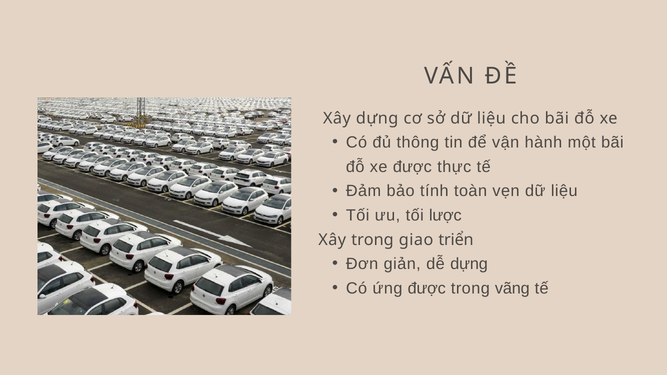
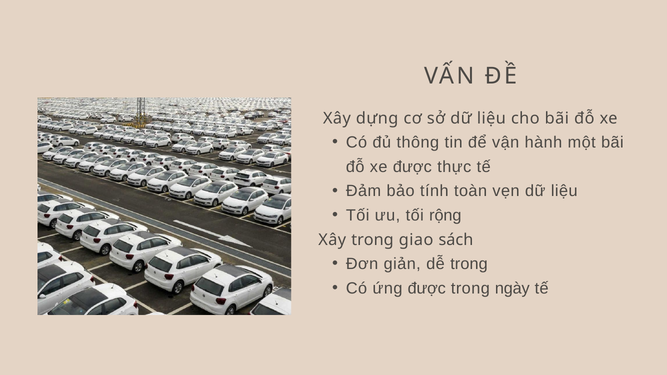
lược: lược -> rộng (445, 216)
triển: triển -> sách (456, 240)
dễ dựng: dựng -> trong (469, 264)
vãng: vãng -> ngày (512, 288)
